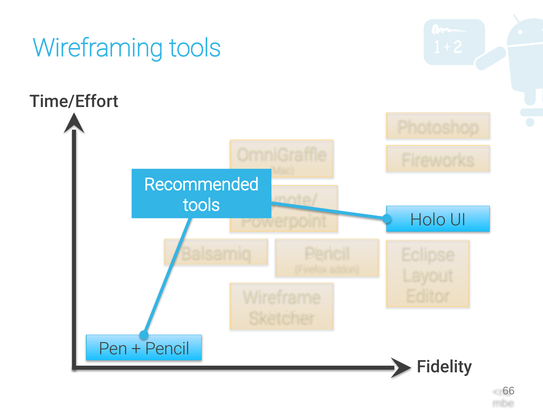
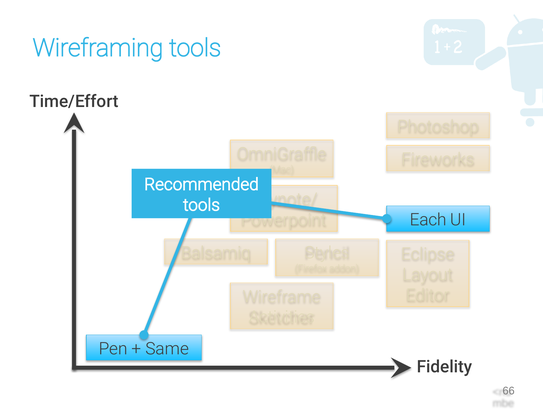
Holo: Holo -> Each (428, 220)
Pencil: Pencil -> Same (167, 348)
